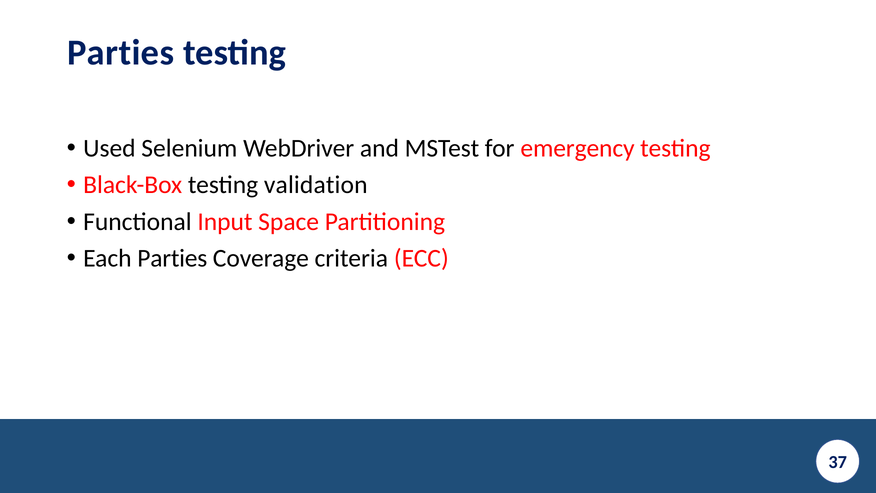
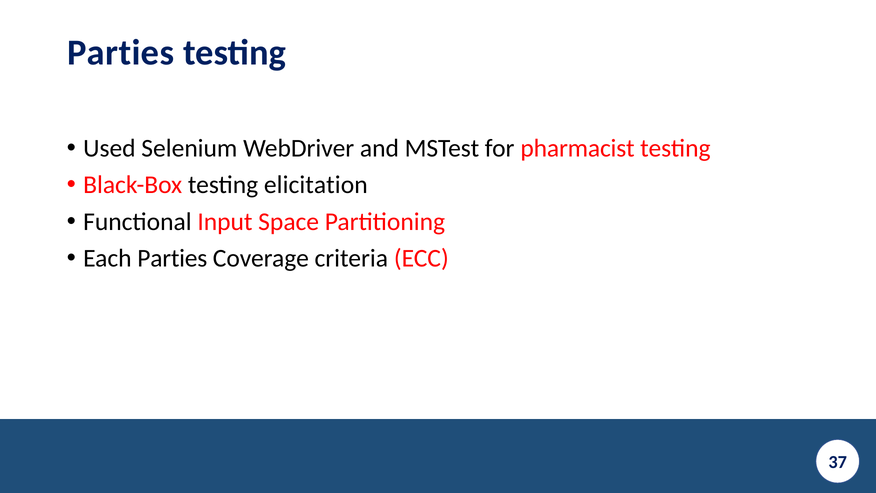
emergency: emergency -> pharmacist (578, 148)
validation: validation -> elicitation (316, 185)
